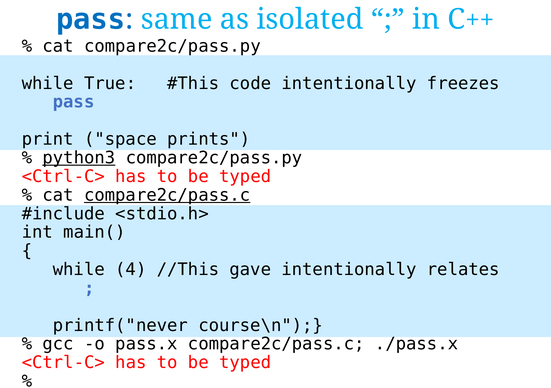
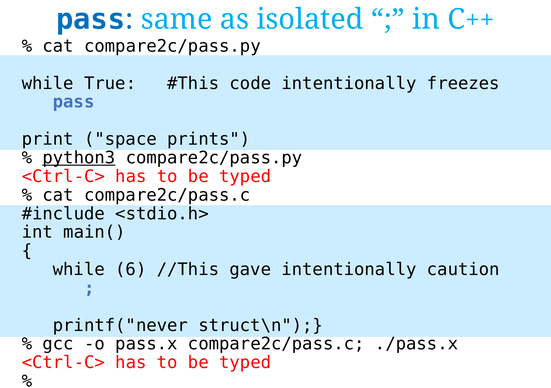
compare2c/pass.c underline: present -> none (167, 195)
4: 4 -> 6 (131, 270)
relates: relates -> caution (463, 270)
course\n: course\n -> struct\n (261, 326)
